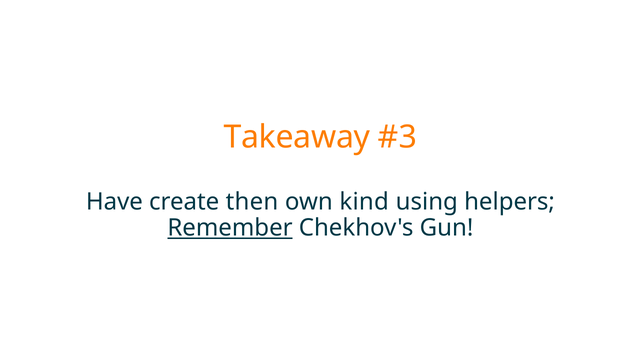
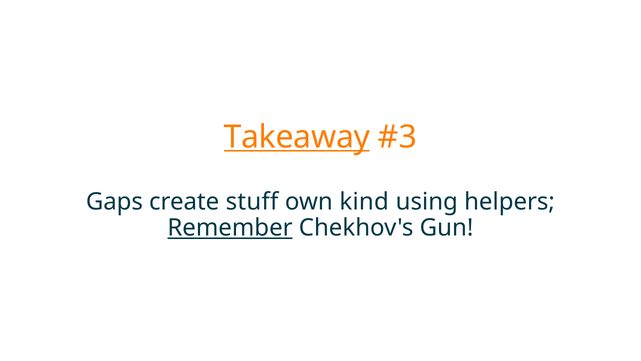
Takeaway underline: none -> present (297, 137)
Have: Have -> Gaps (114, 202)
then: then -> stuff (252, 202)
